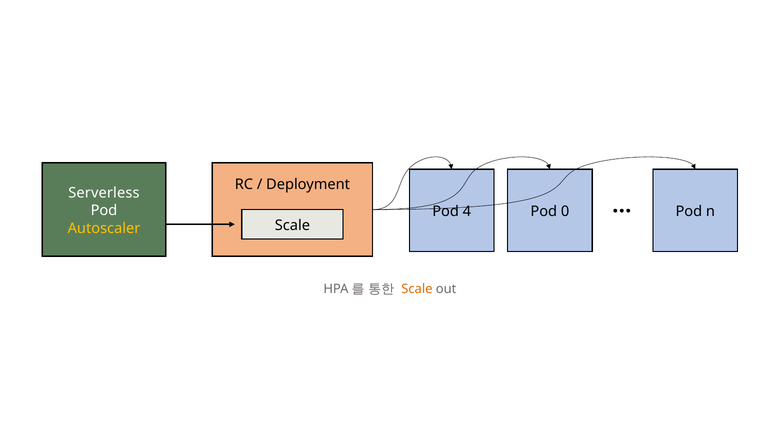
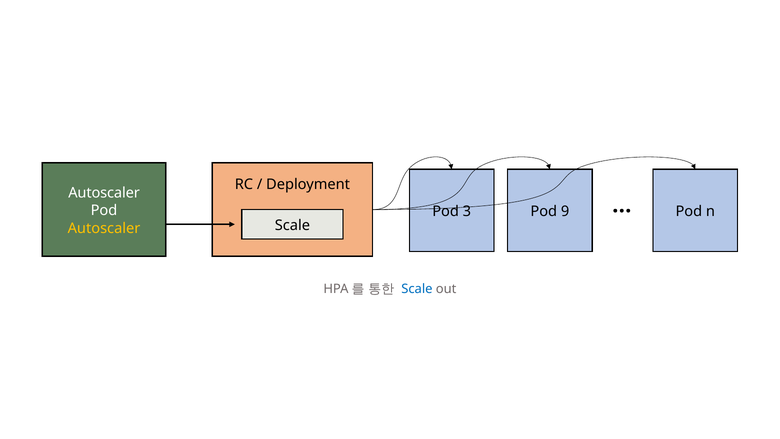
Serverless: Serverless -> Autoscaler (104, 193)
4: 4 -> 3 (467, 211)
0: 0 -> 9 (565, 211)
Scale colour: orange -> blue (417, 289)
